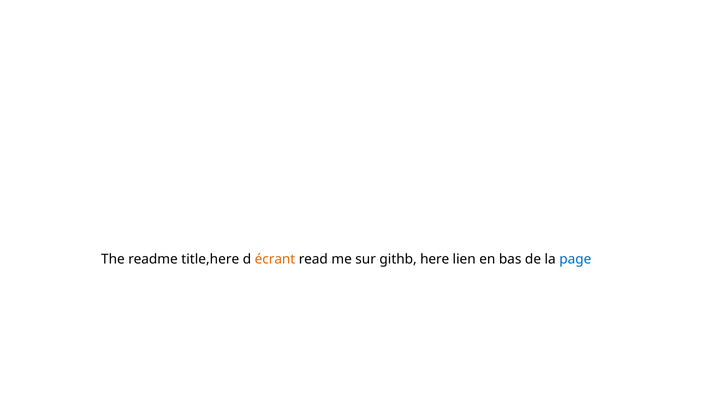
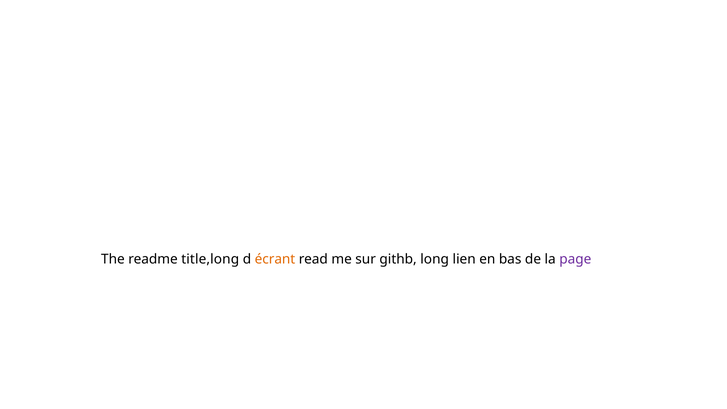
title,here: title,here -> title,long (210, 259)
here: here -> long (435, 259)
page colour: blue -> purple (575, 259)
